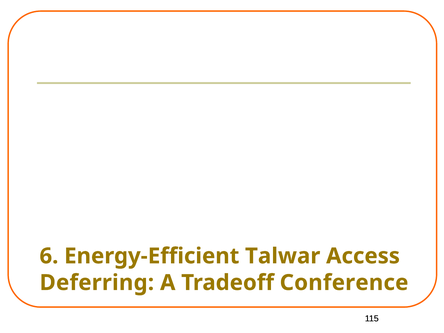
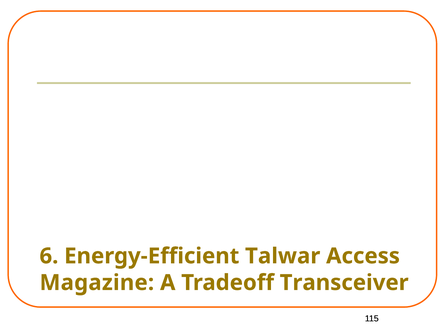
Deferring: Deferring -> Magazine (97, 283)
Conference: Conference -> Transceiver (344, 283)
